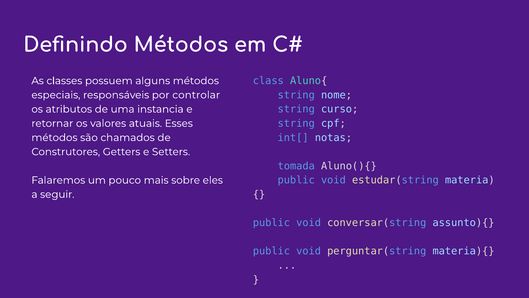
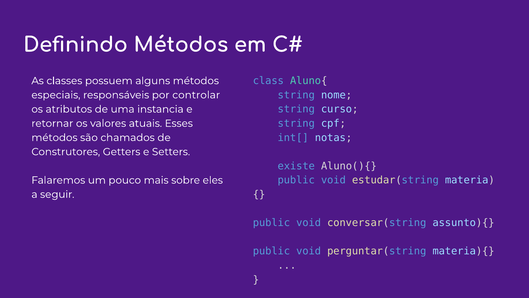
tomada: tomada -> existe (296, 166)
